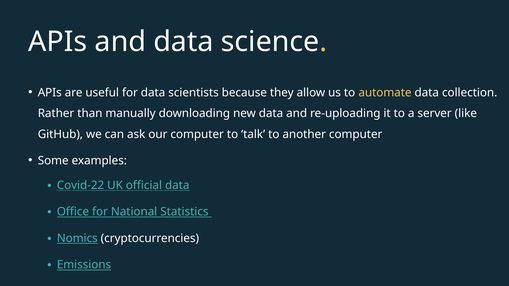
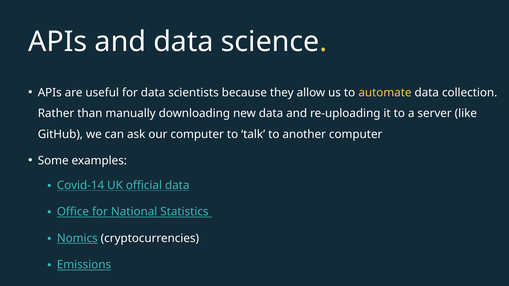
Covid-22: Covid-22 -> Covid-14 (81, 185)
